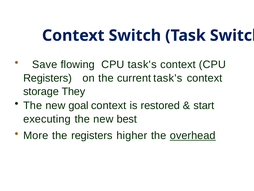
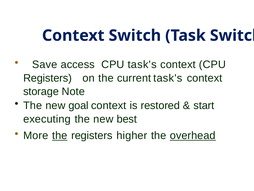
flowing: flowing -> access (78, 64)
They: They -> Note (73, 91)
the underline: none -> present (60, 135)
